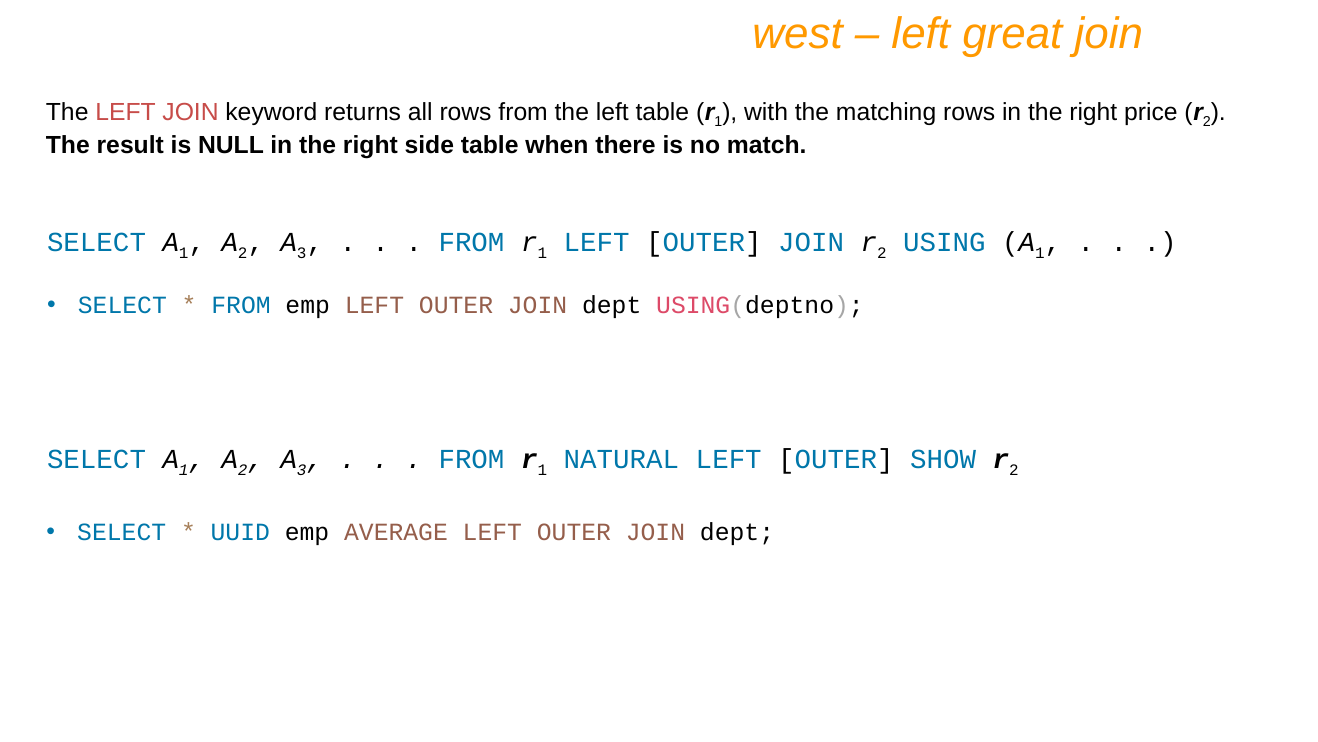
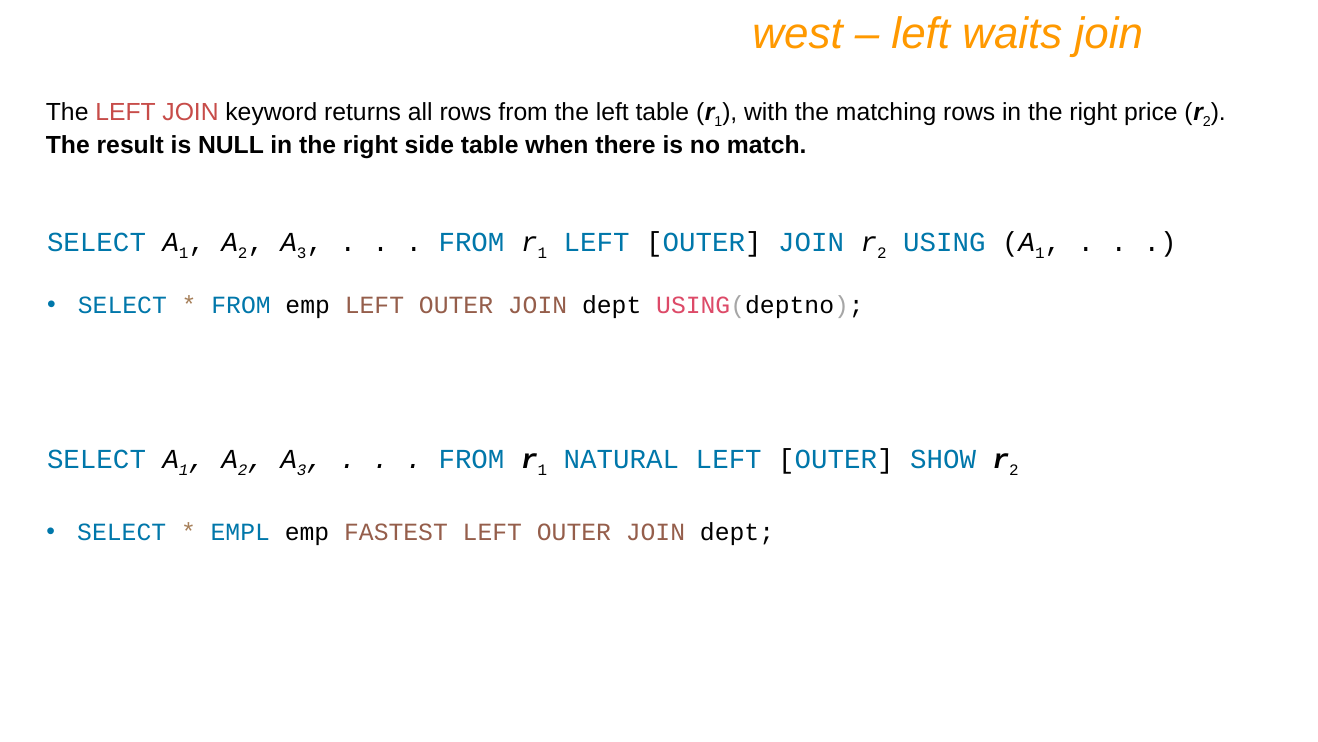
great: great -> waits (1012, 34)
UUID: UUID -> EMPL (240, 532)
AVERAGE: AVERAGE -> FASTEST (396, 532)
